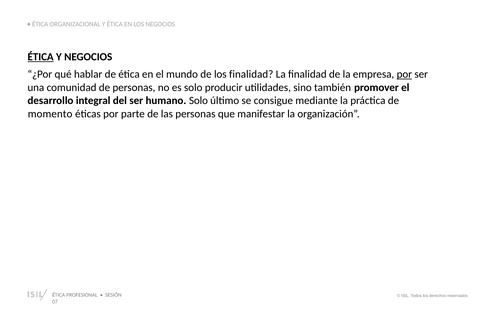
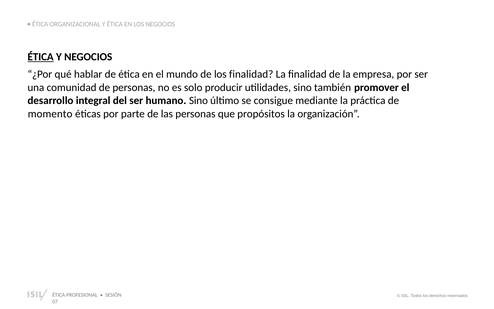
por underline: present -> none (404, 74)
humano Solo: Solo -> Sino (198, 101)
manifestar: manifestar -> propósitos (261, 114)
